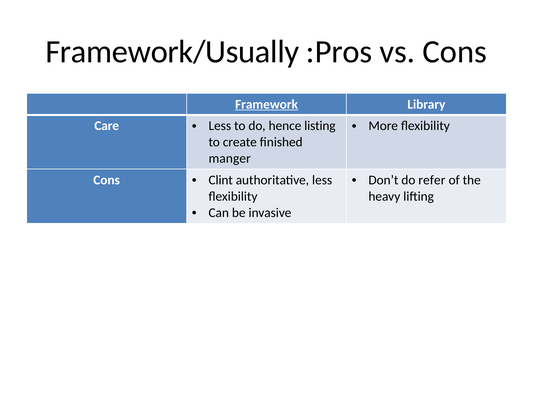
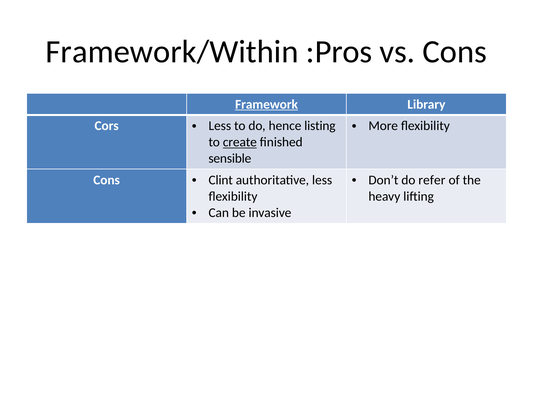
Framework/Usually: Framework/Usually -> Framework/Within (172, 52)
Care: Care -> Cors (107, 126)
create underline: none -> present (240, 142)
manger: manger -> sensible (230, 158)
